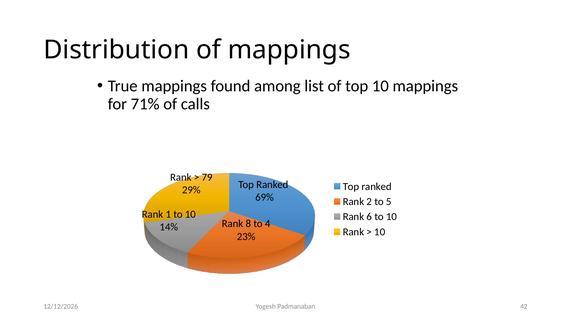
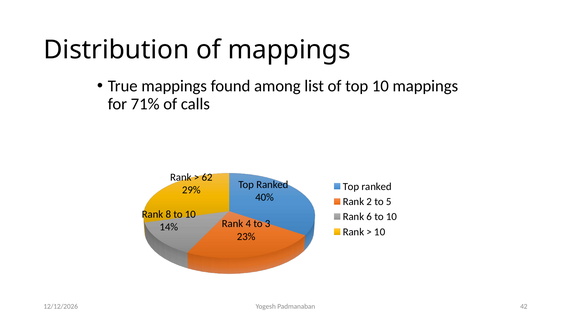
79: 79 -> 62 (207, 177)
69%: 69% -> 40% (265, 198)
1: 1 -> 8 (168, 214)
8: 8 -> 4 (248, 224)
4: 4 -> 3 (268, 224)
